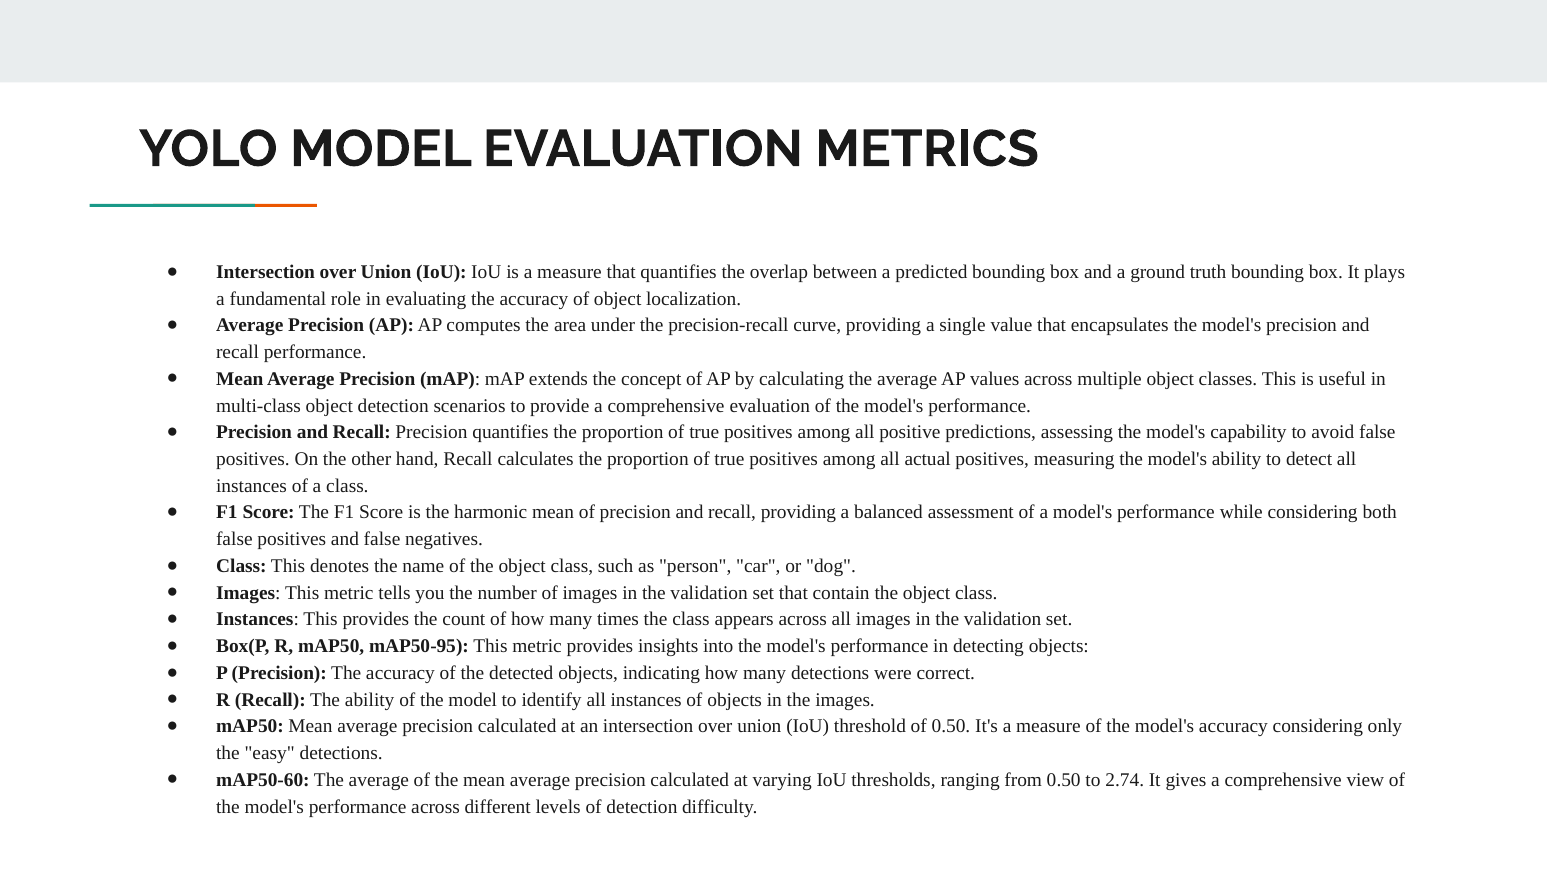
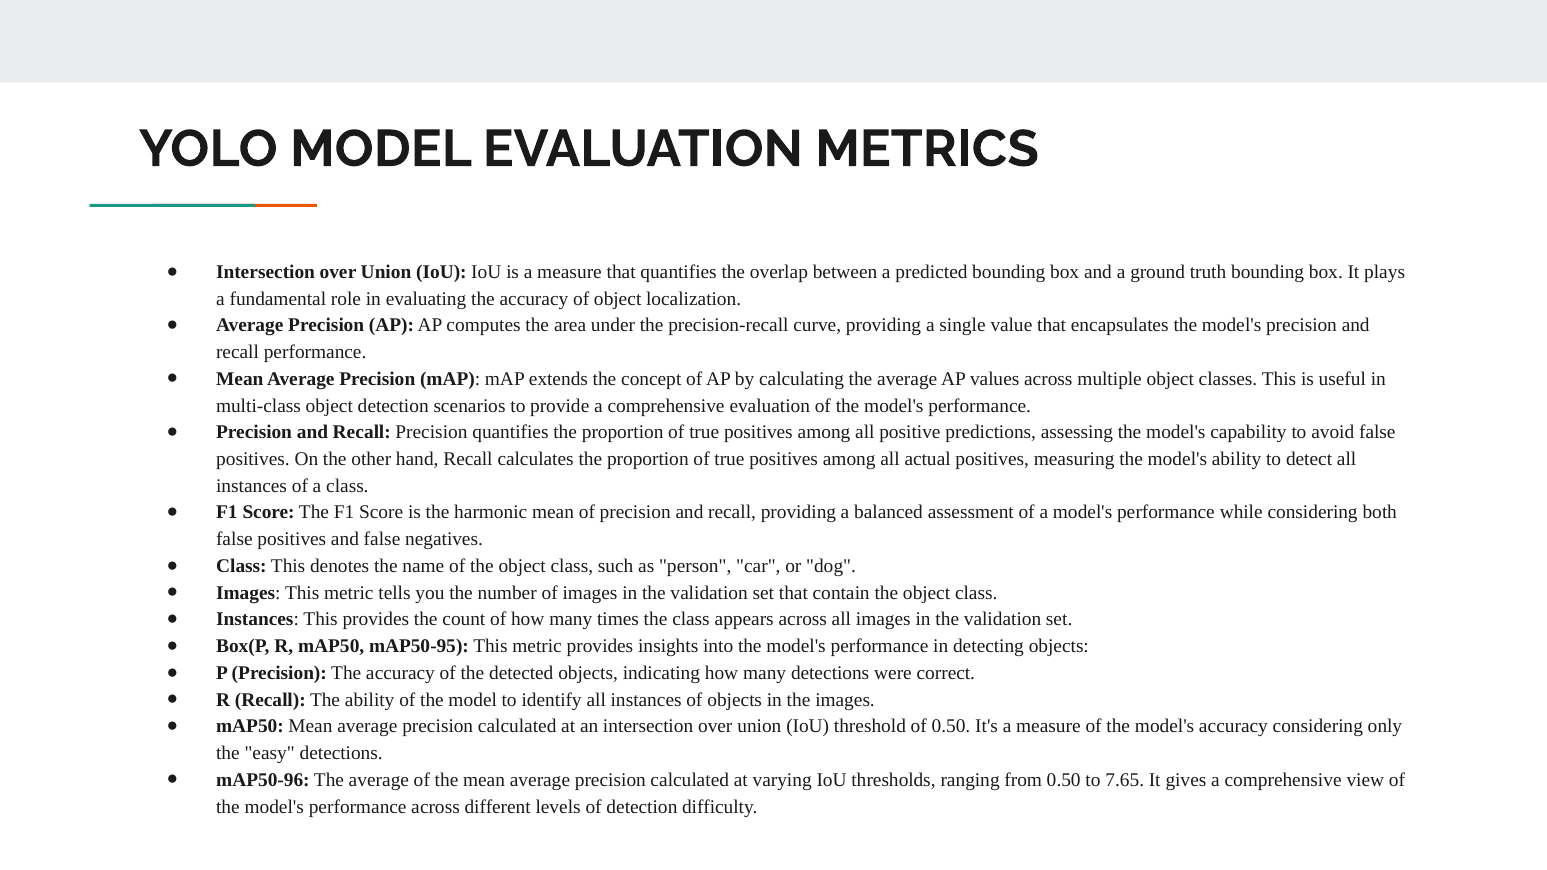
mAP50-60: mAP50-60 -> mAP50-96 (263, 780)
2.74: 2.74 -> 7.65 (1125, 780)
